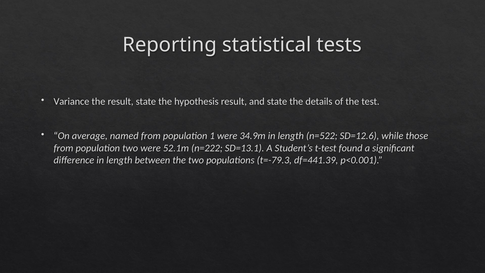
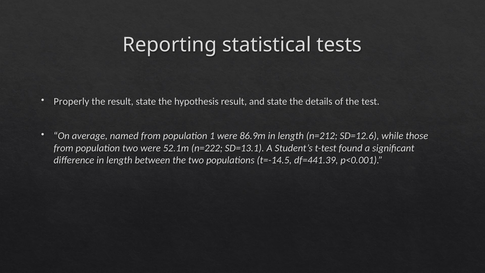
Variance: Variance -> Properly (71, 101)
34.9m: 34.9m -> 86.9m (253, 136)
n=522: n=522 -> n=212 (322, 136)
t=-79.3: t=-79.3 -> t=-14.5 (274, 160)
